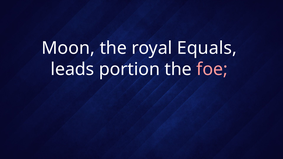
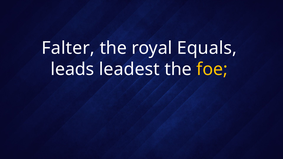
Moon: Moon -> Falter (68, 48)
portion: portion -> leadest (129, 69)
foe colour: pink -> yellow (212, 69)
